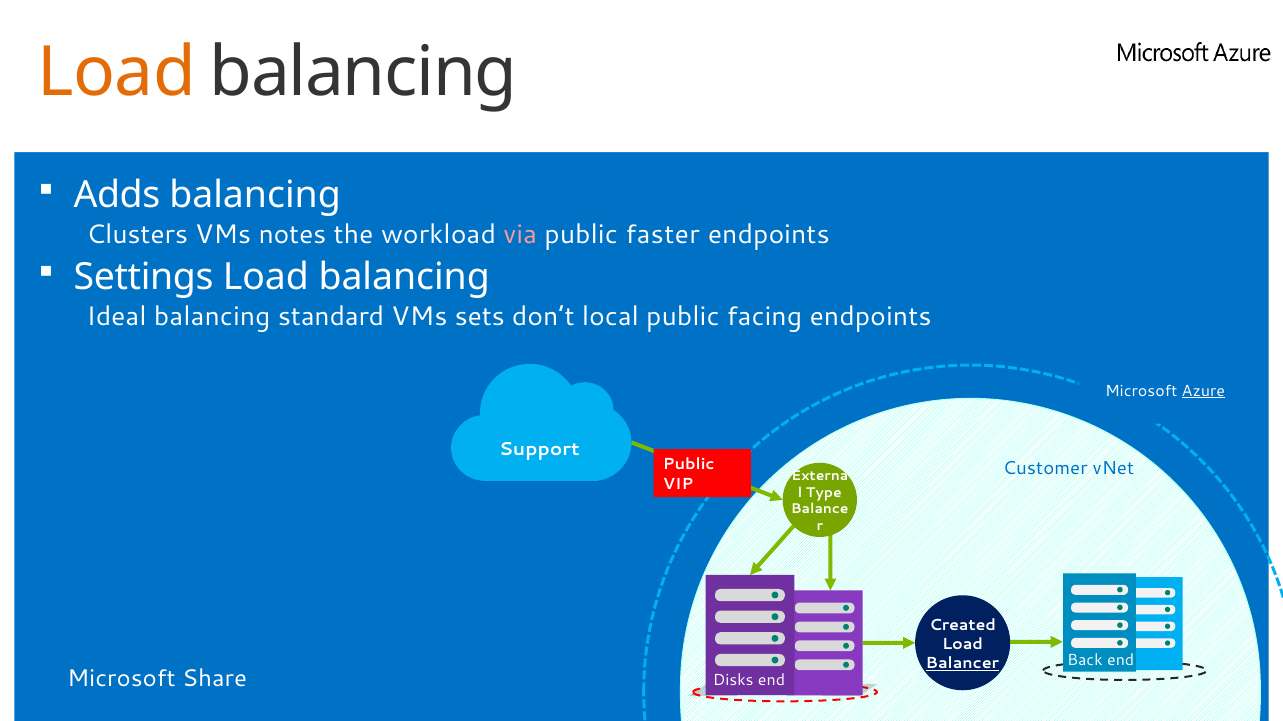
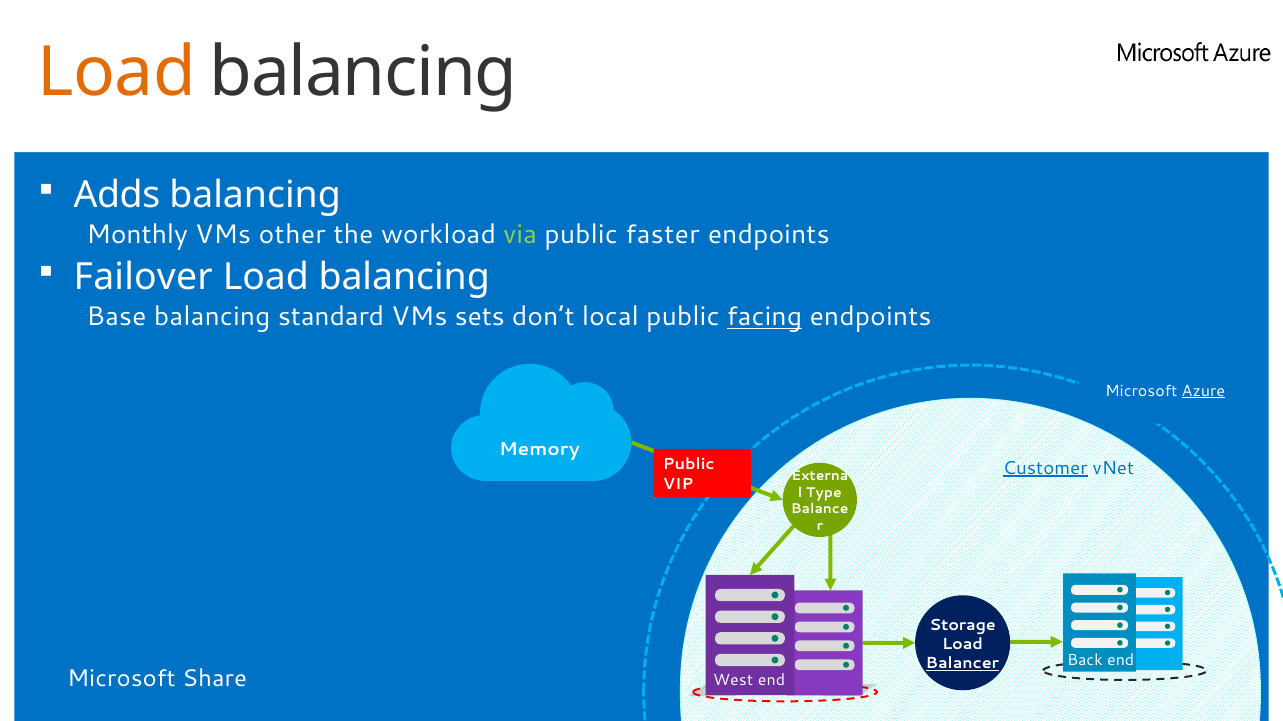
Clusters: Clusters -> Monthly (137, 235)
notes: notes -> other (292, 235)
via colour: pink -> light green (520, 235)
Settings: Settings -> Failover (143, 277)
Ideal: Ideal -> Base (117, 317)
facing underline: none -> present (765, 317)
Support: Support -> Memory (539, 449)
Customer underline: none -> present (1045, 468)
Created: Created -> Storage (963, 625)
Disks: Disks -> West (733, 681)
